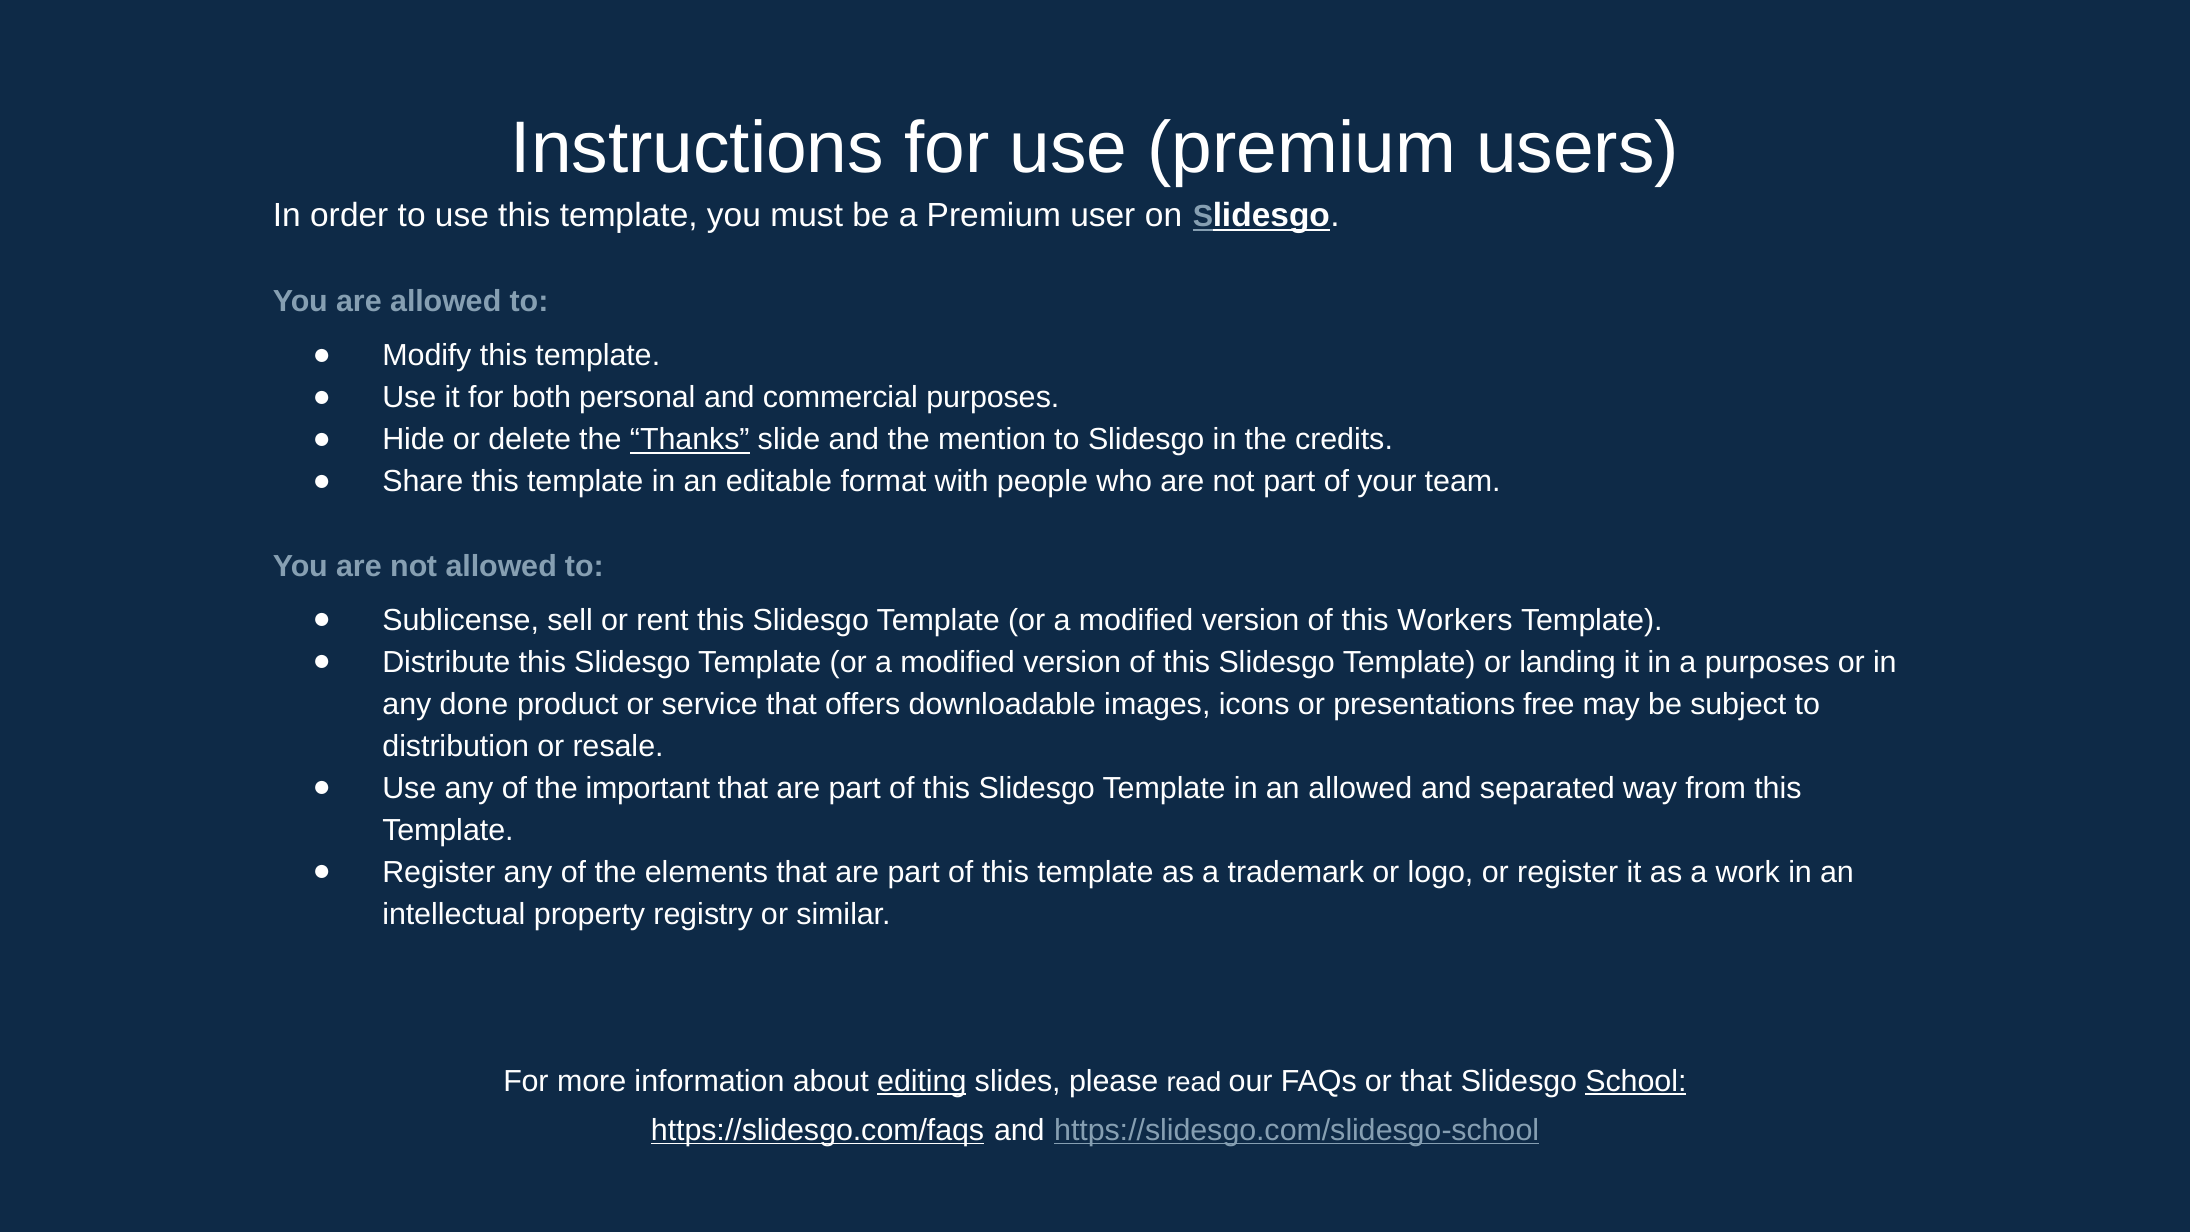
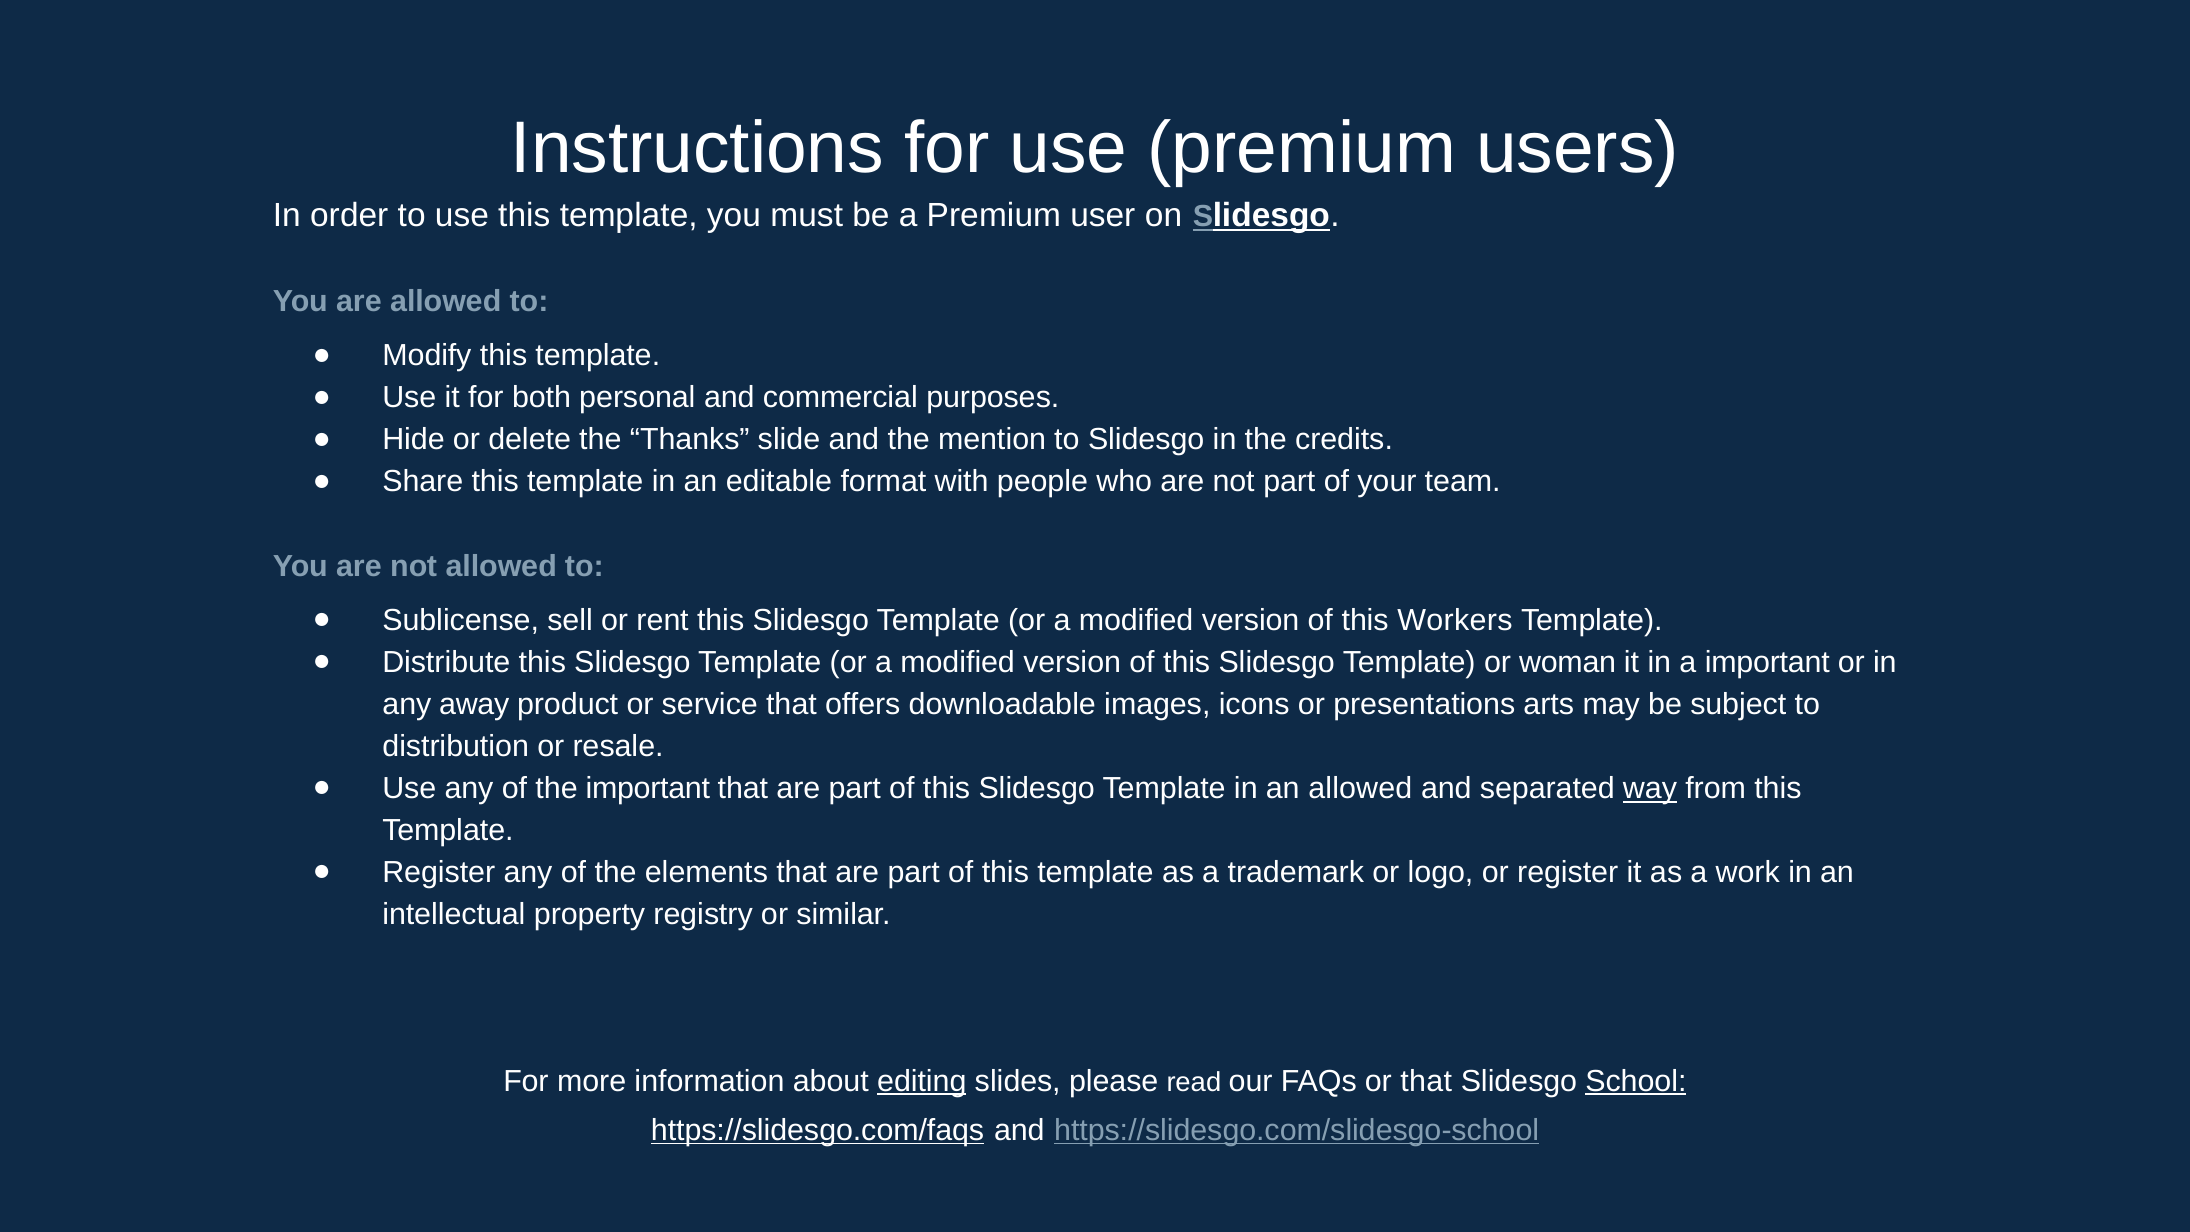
Thanks underline: present -> none (690, 440)
landing: landing -> woman (1568, 663)
a purposes: purposes -> important (1767, 663)
done: done -> away (474, 705)
free: free -> arts (1549, 705)
way underline: none -> present (1650, 789)
